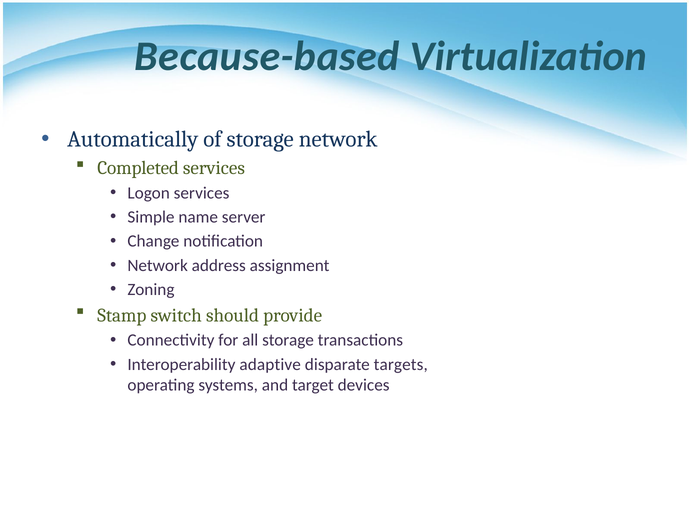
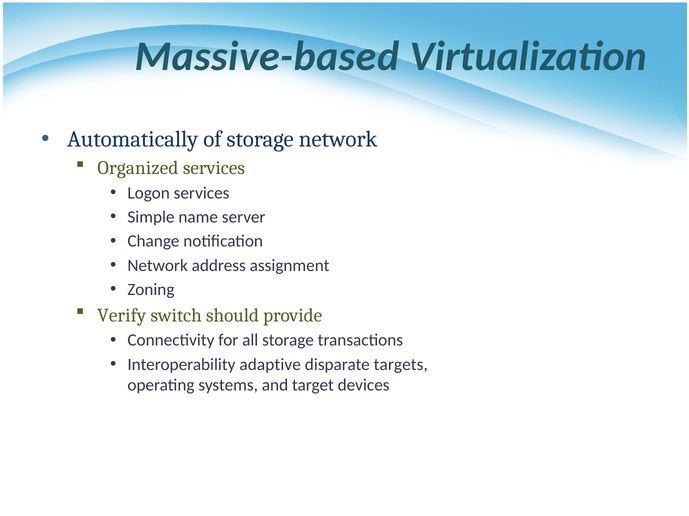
Because-based: Because-based -> Massive-based (267, 56)
Completed: Completed -> Organized (138, 168)
Stamp: Stamp -> Verify (122, 316)
